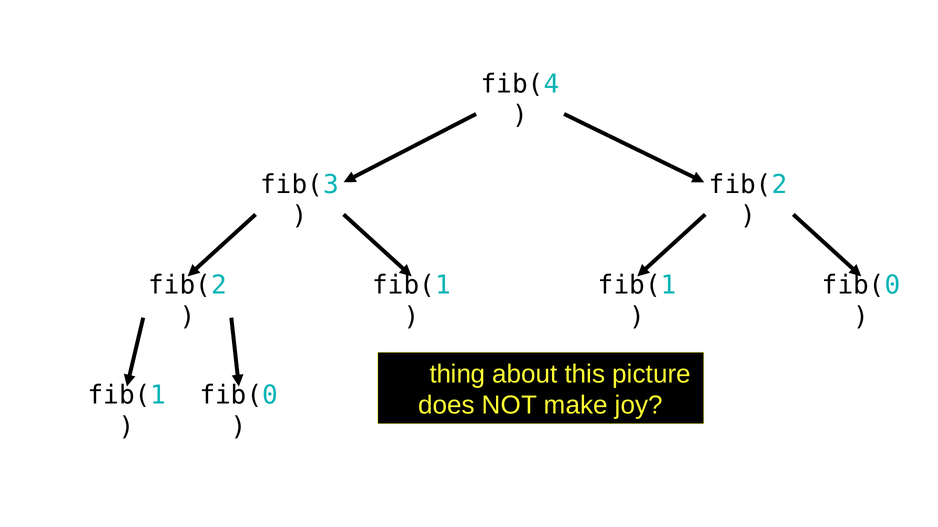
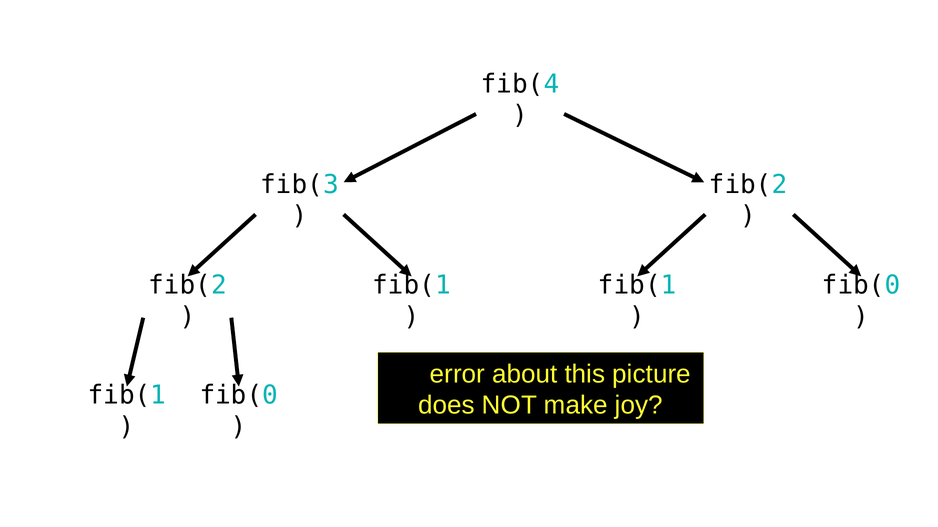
thing: thing -> error (457, 375)
